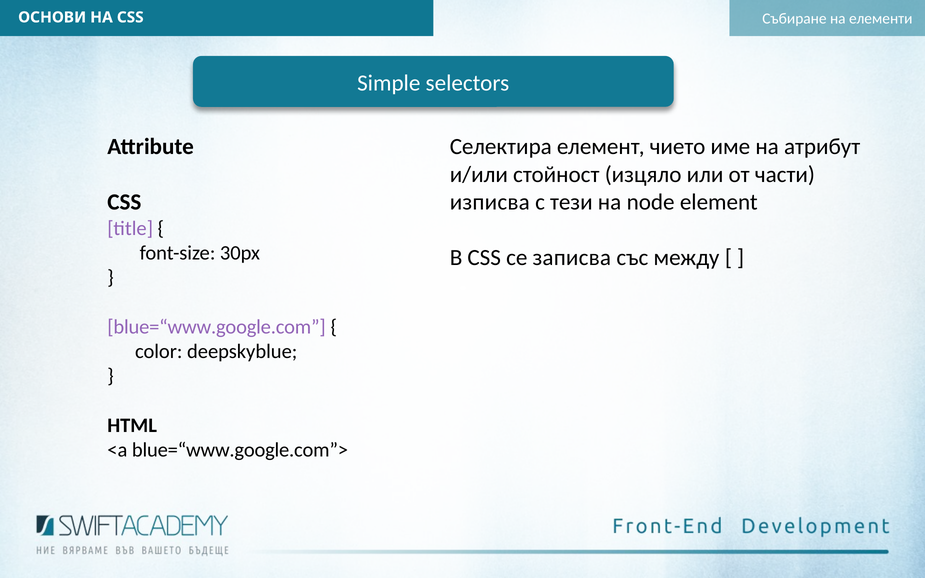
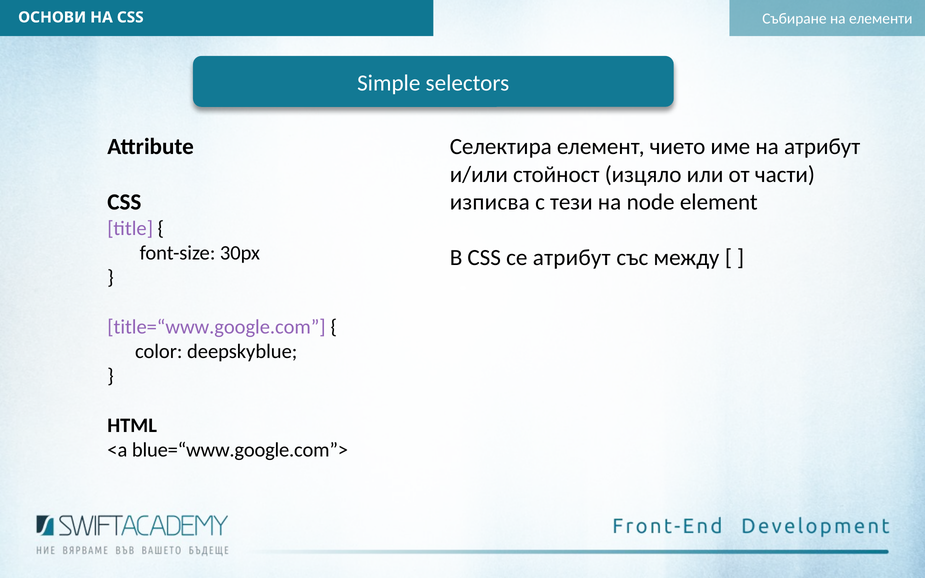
се записва: записва -> атрибут (572, 258)
blue=“www.google.com: blue=“www.google.com -> title=“www.google.com (216, 327)
